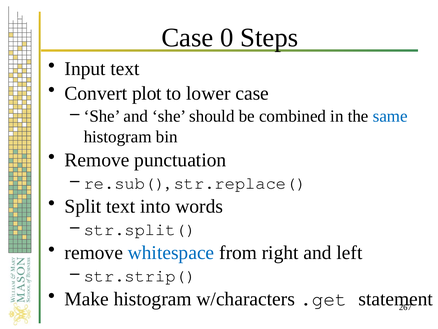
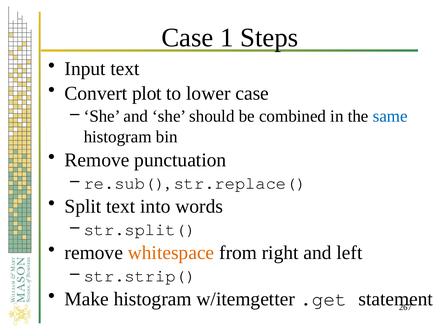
0: 0 -> 1 (227, 38)
whitespace colour: blue -> orange (171, 252)
w/characters: w/characters -> w/itemgetter (246, 299)
